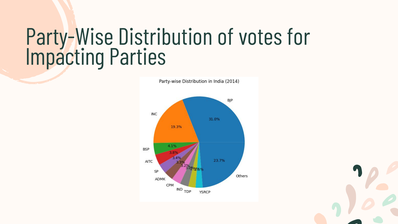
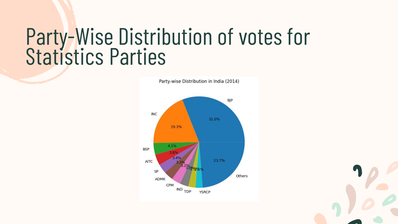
Impacting: Impacting -> Statistics (65, 57)
